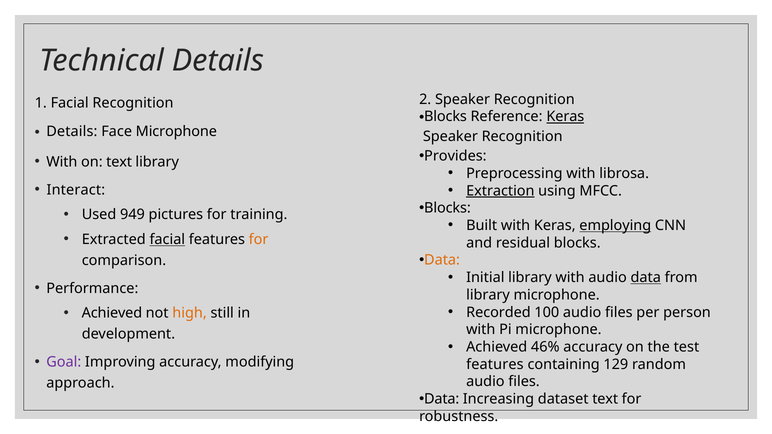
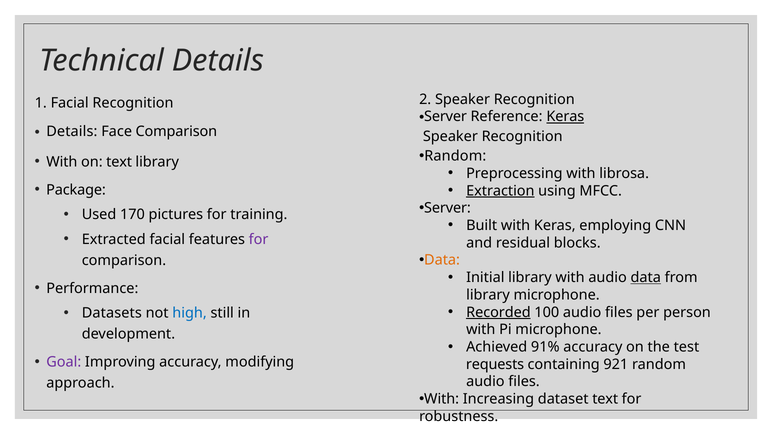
Blocks: Blocks -> Server (446, 117)
Face Microphone: Microphone -> Comparison (176, 131)
Provides: Provides -> Random (455, 156)
Interact: Interact -> Package (76, 190)
Blocks: Blocks -> Server (447, 208)
949: 949 -> 170 (132, 215)
employing underline: present -> none (615, 226)
facial underline: present -> none (167, 240)
for colour: orange -> purple (259, 240)
Recorded underline: none -> present (498, 312)
Achieved: Achieved -> Datasets (112, 313)
high colour: orange -> blue (190, 313)
46%: 46% -> 91% (545, 347)
features: features -> requests (495, 365)
129: 129 -> 921 (616, 365)
Data: Data -> With (442, 399)
